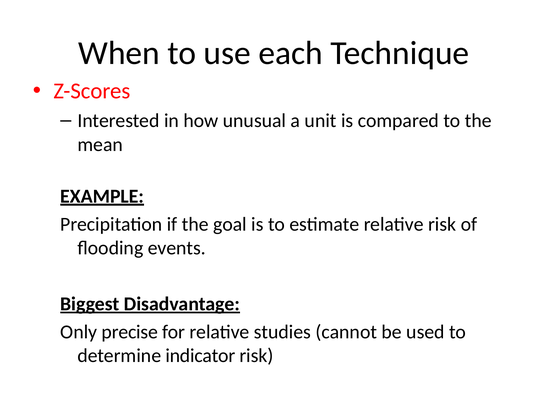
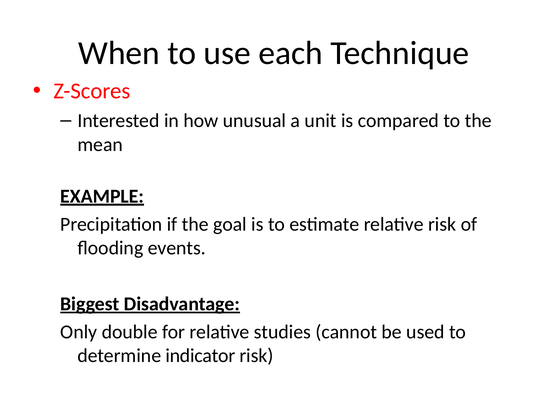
precise: precise -> double (130, 332)
